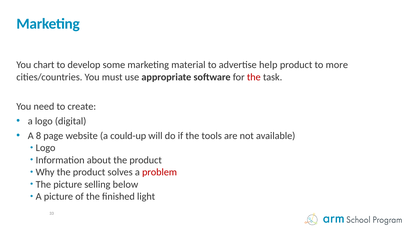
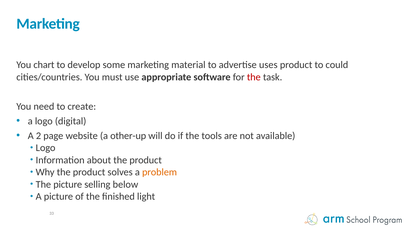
help: help -> uses (268, 65)
more: more -> could (337, 65)
8: 8 -> 2 (38, 136)
could-up: could-up -> other-up (128, 136)
problem colour: red -> orange (160, 173)
